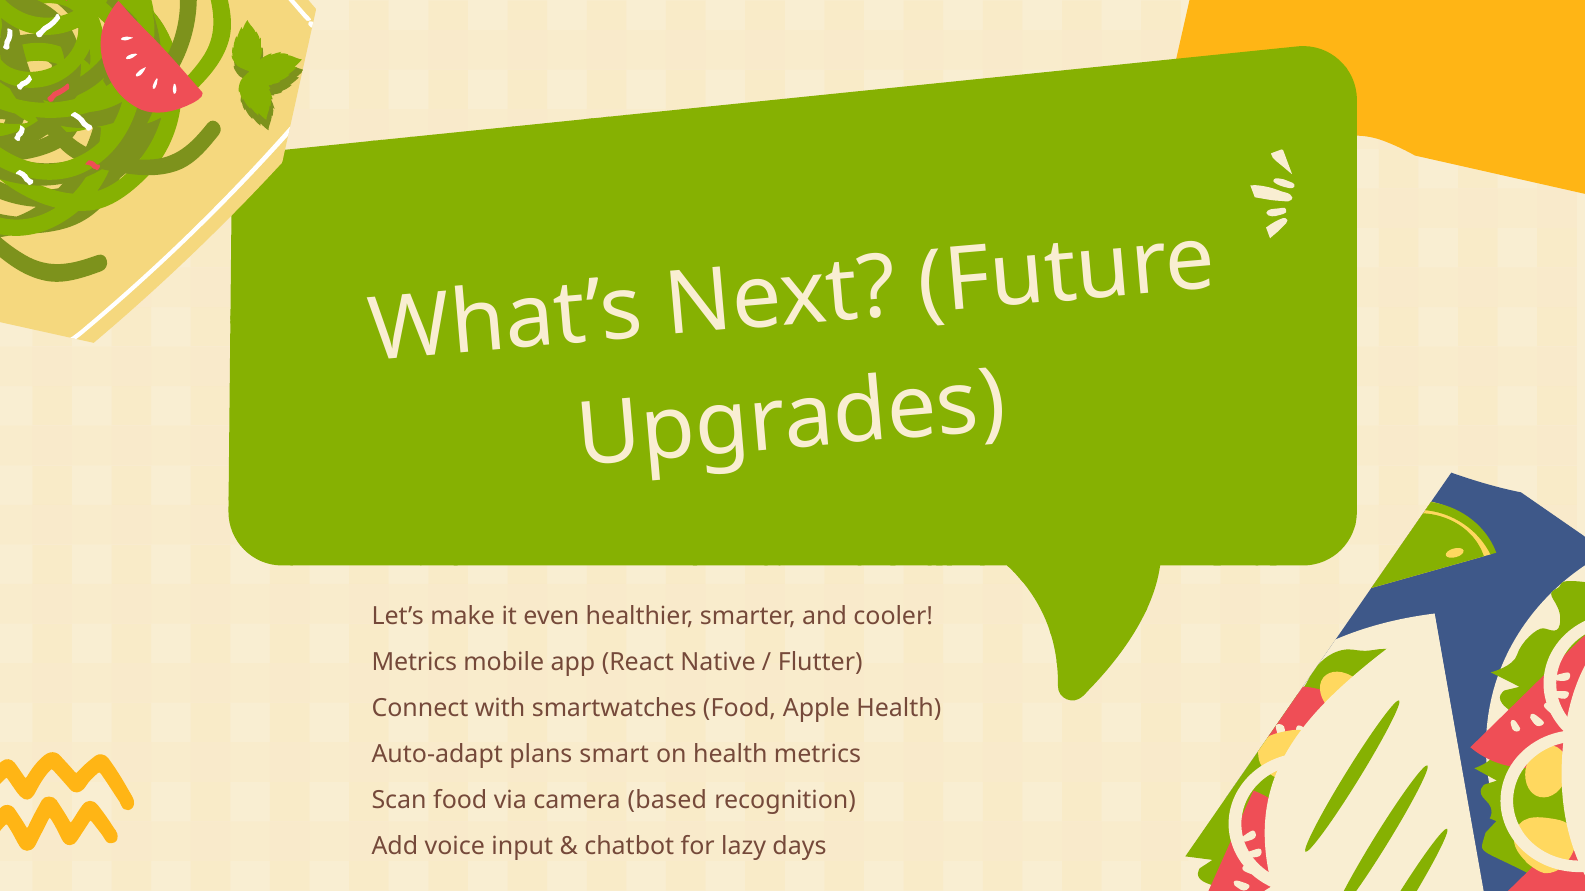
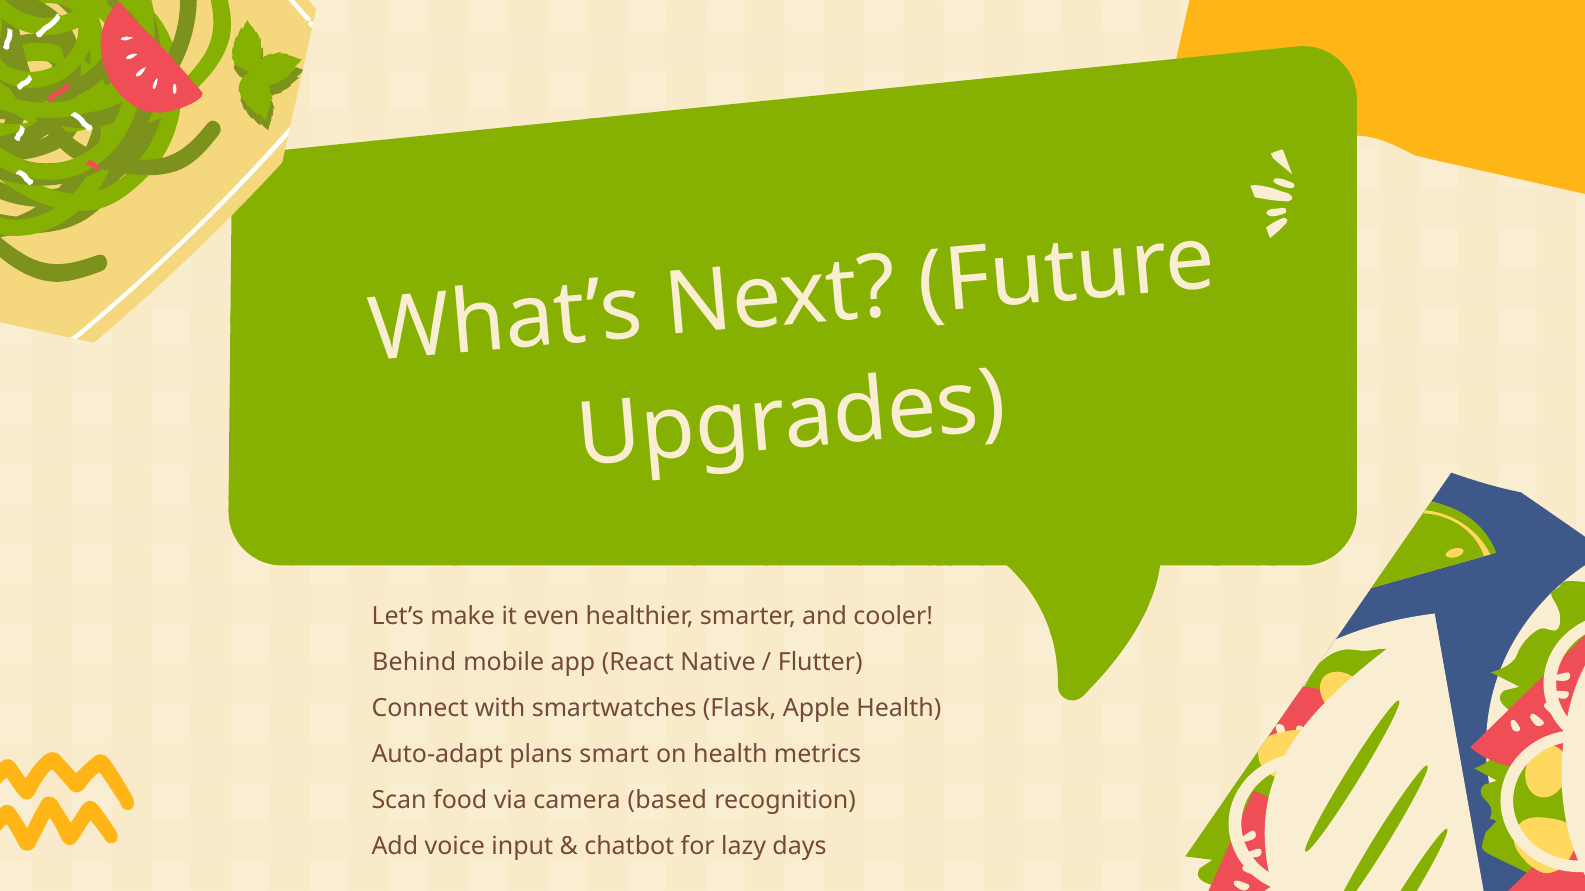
Metrics: Metrics -> Behind (414, 663)
smartwatches Food: Food -> Flask (740, 709)
